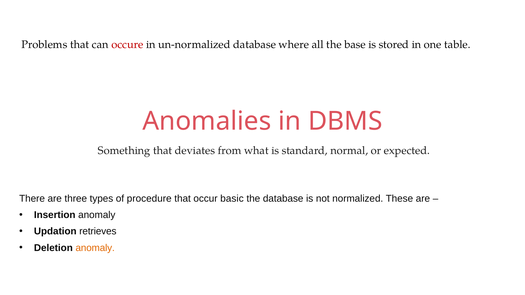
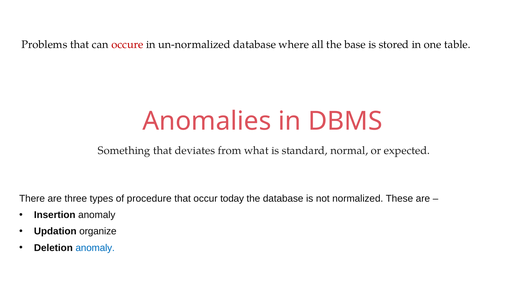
basic: basic -> today (232, 199)
retrieves: retrieves -> organize (98, 232)
anomaly colour: orange -> blue (95, 248)
